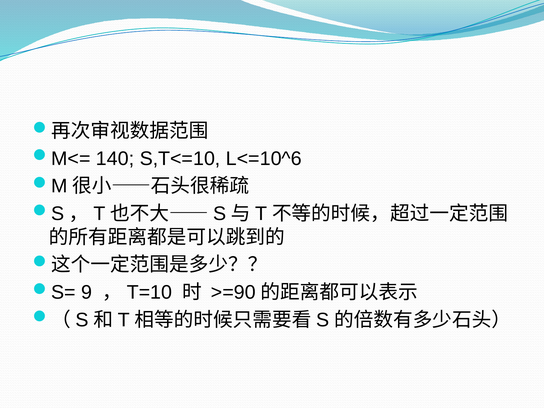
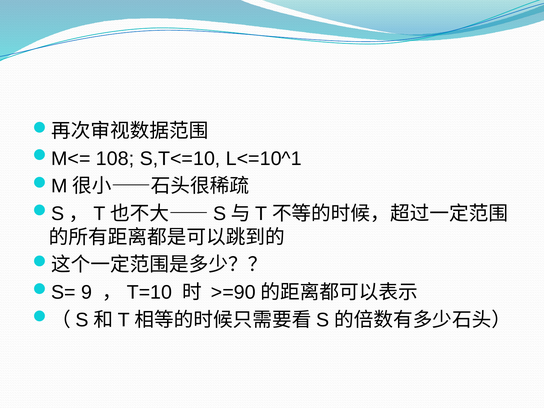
140: 140 -> 108 (115, 159)
L<=10^6: L<=10^6 -> L<=10^1 (264, 159)
